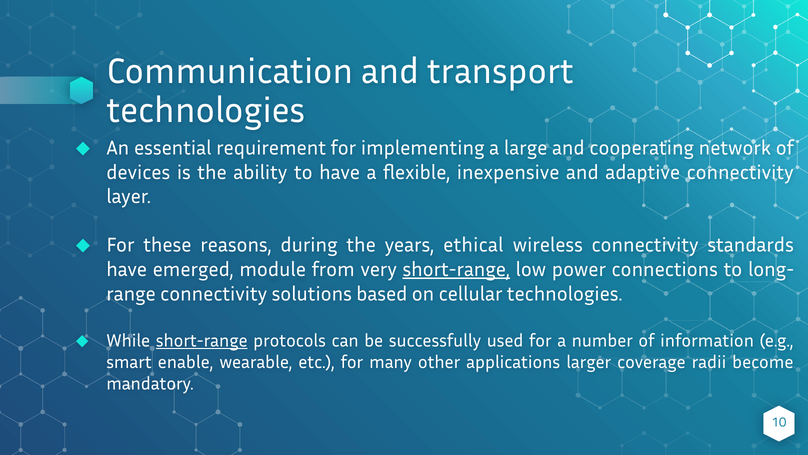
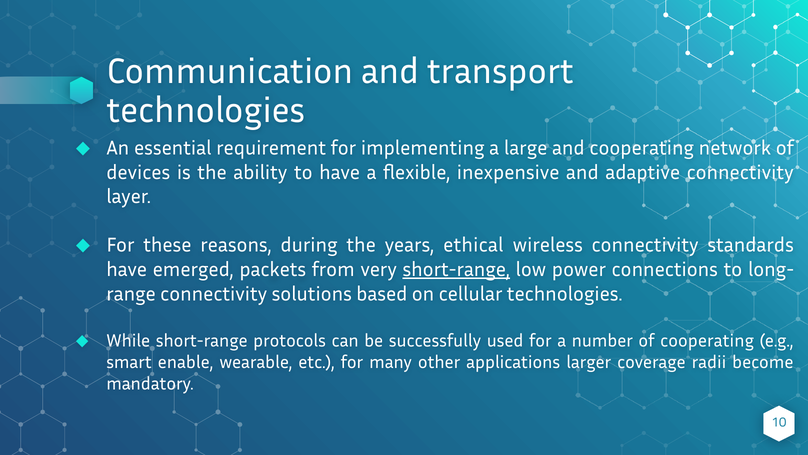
module: module -> packets (273, 269)
short-range underline: present -> none (202, 341)
of information: information -> cooperating (707, 341)
